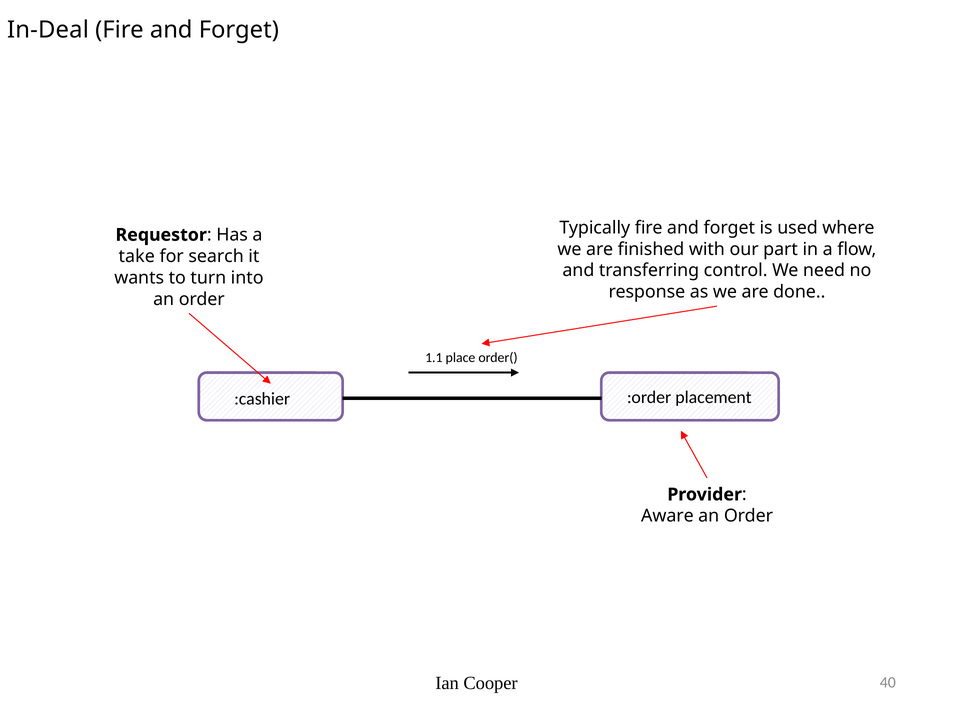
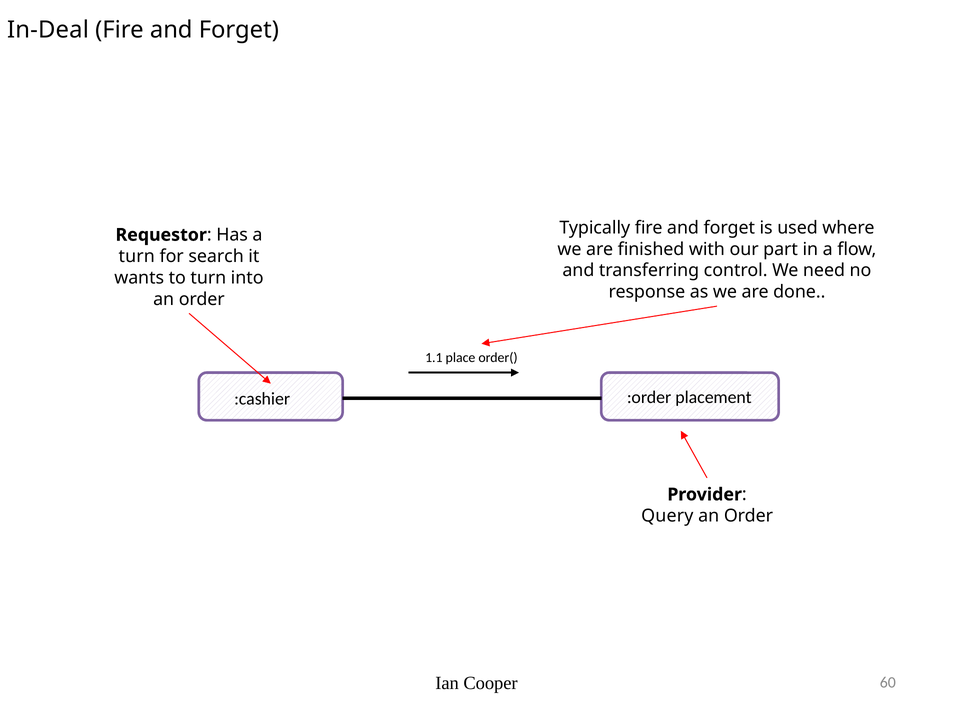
take: take -> turn (137, 256)
Aware: Aware -> Query (667, 516)
40: 40 -> 60 (888, 682)
